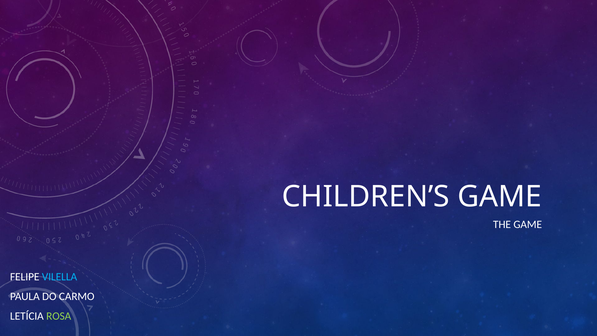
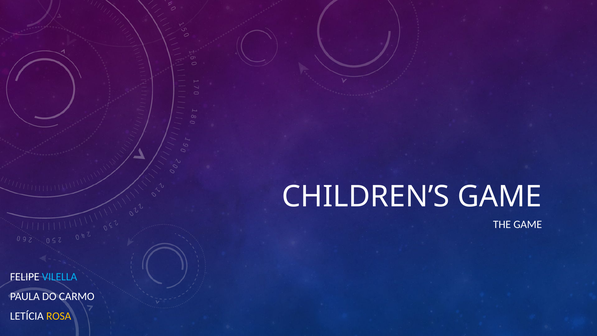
ROSA colour: light green -> yellow (59, 316)
